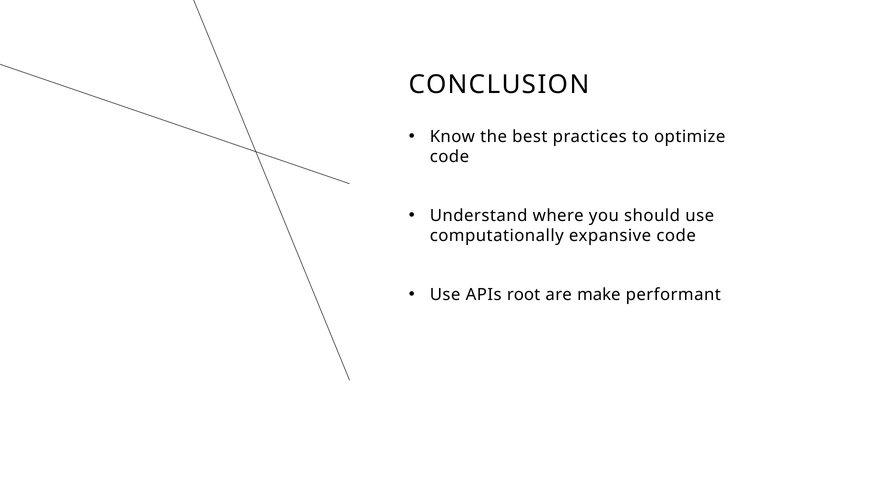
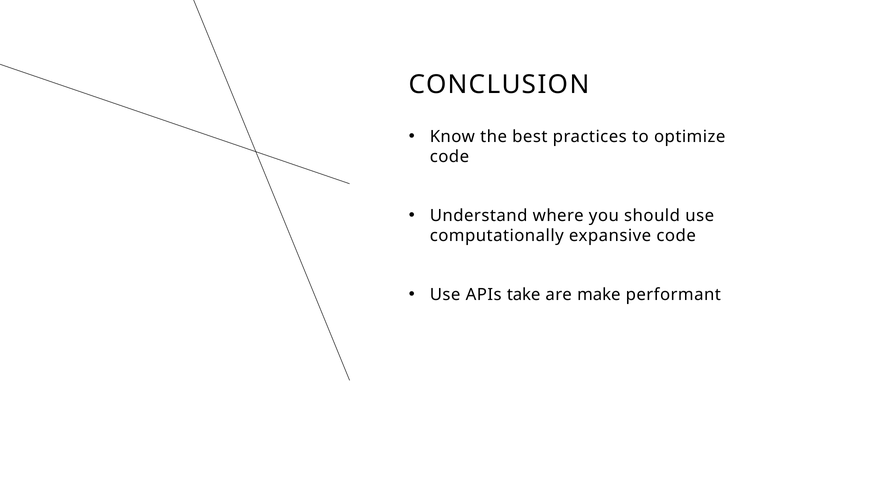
root: root -> take (524, 295)
